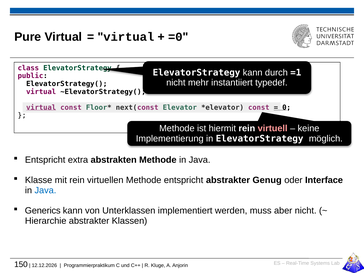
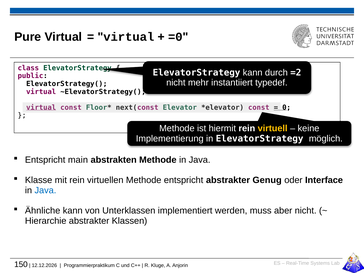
=1: =1 -> =2 (296, 73)
virtuell colour: pink -> yellow (273, 128)
extra: extra -> main (78, 160)
Generics: Generics -> Ähnliche (43, 211)
